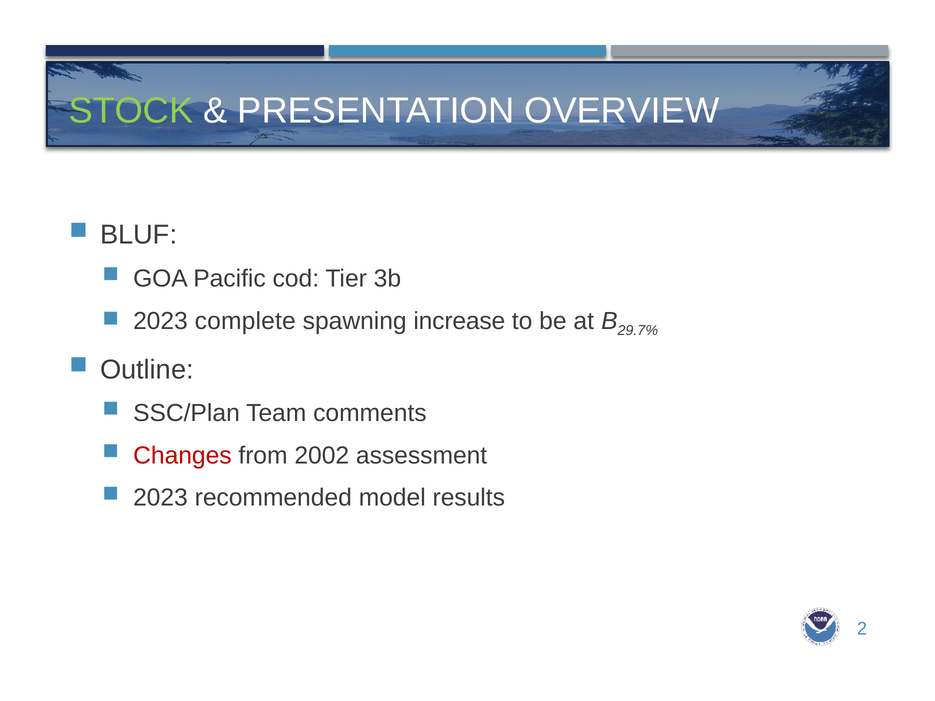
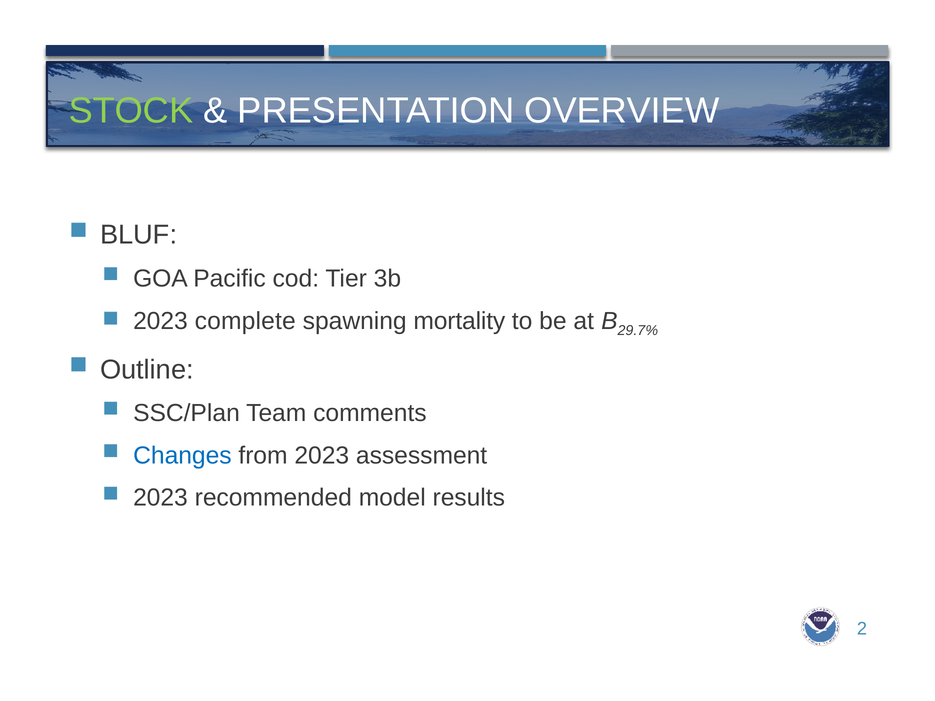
increase: increase -> mortality (459, 321)
Changes colour: red -> blue (182, 456)
from 2002: 2002 -> 2023 (322, 456)
